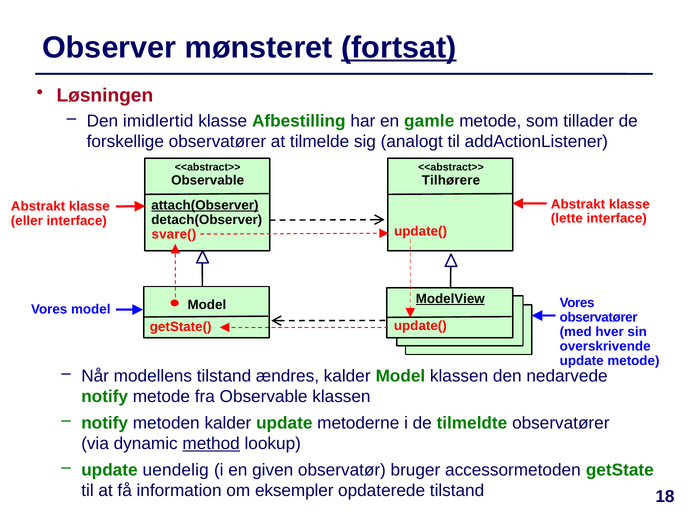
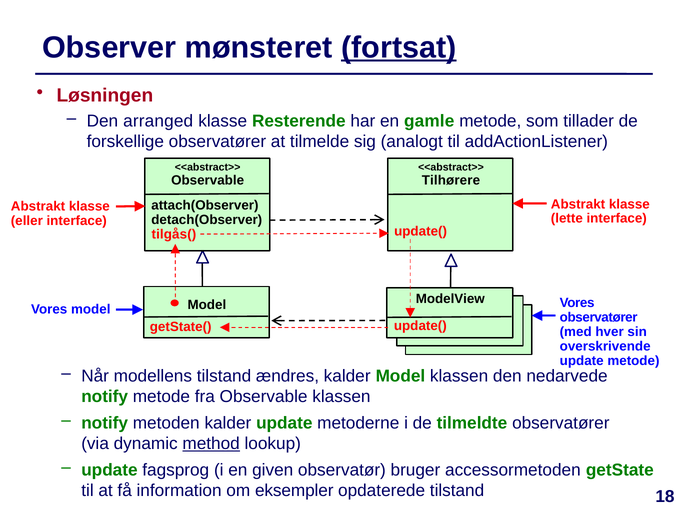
imidlertid: imidlertid -> arranged (158, 121)
Afbestilling: Afbestilling -> Resterende (299, 121)
attach(Observer underline: present -> none (205, 205)
svare(: svare( -> tilgås( (174, 234)
ModelView underline: present -> none (450, 299)
uendelig: uendelig -> fagsprog (176, 470)
